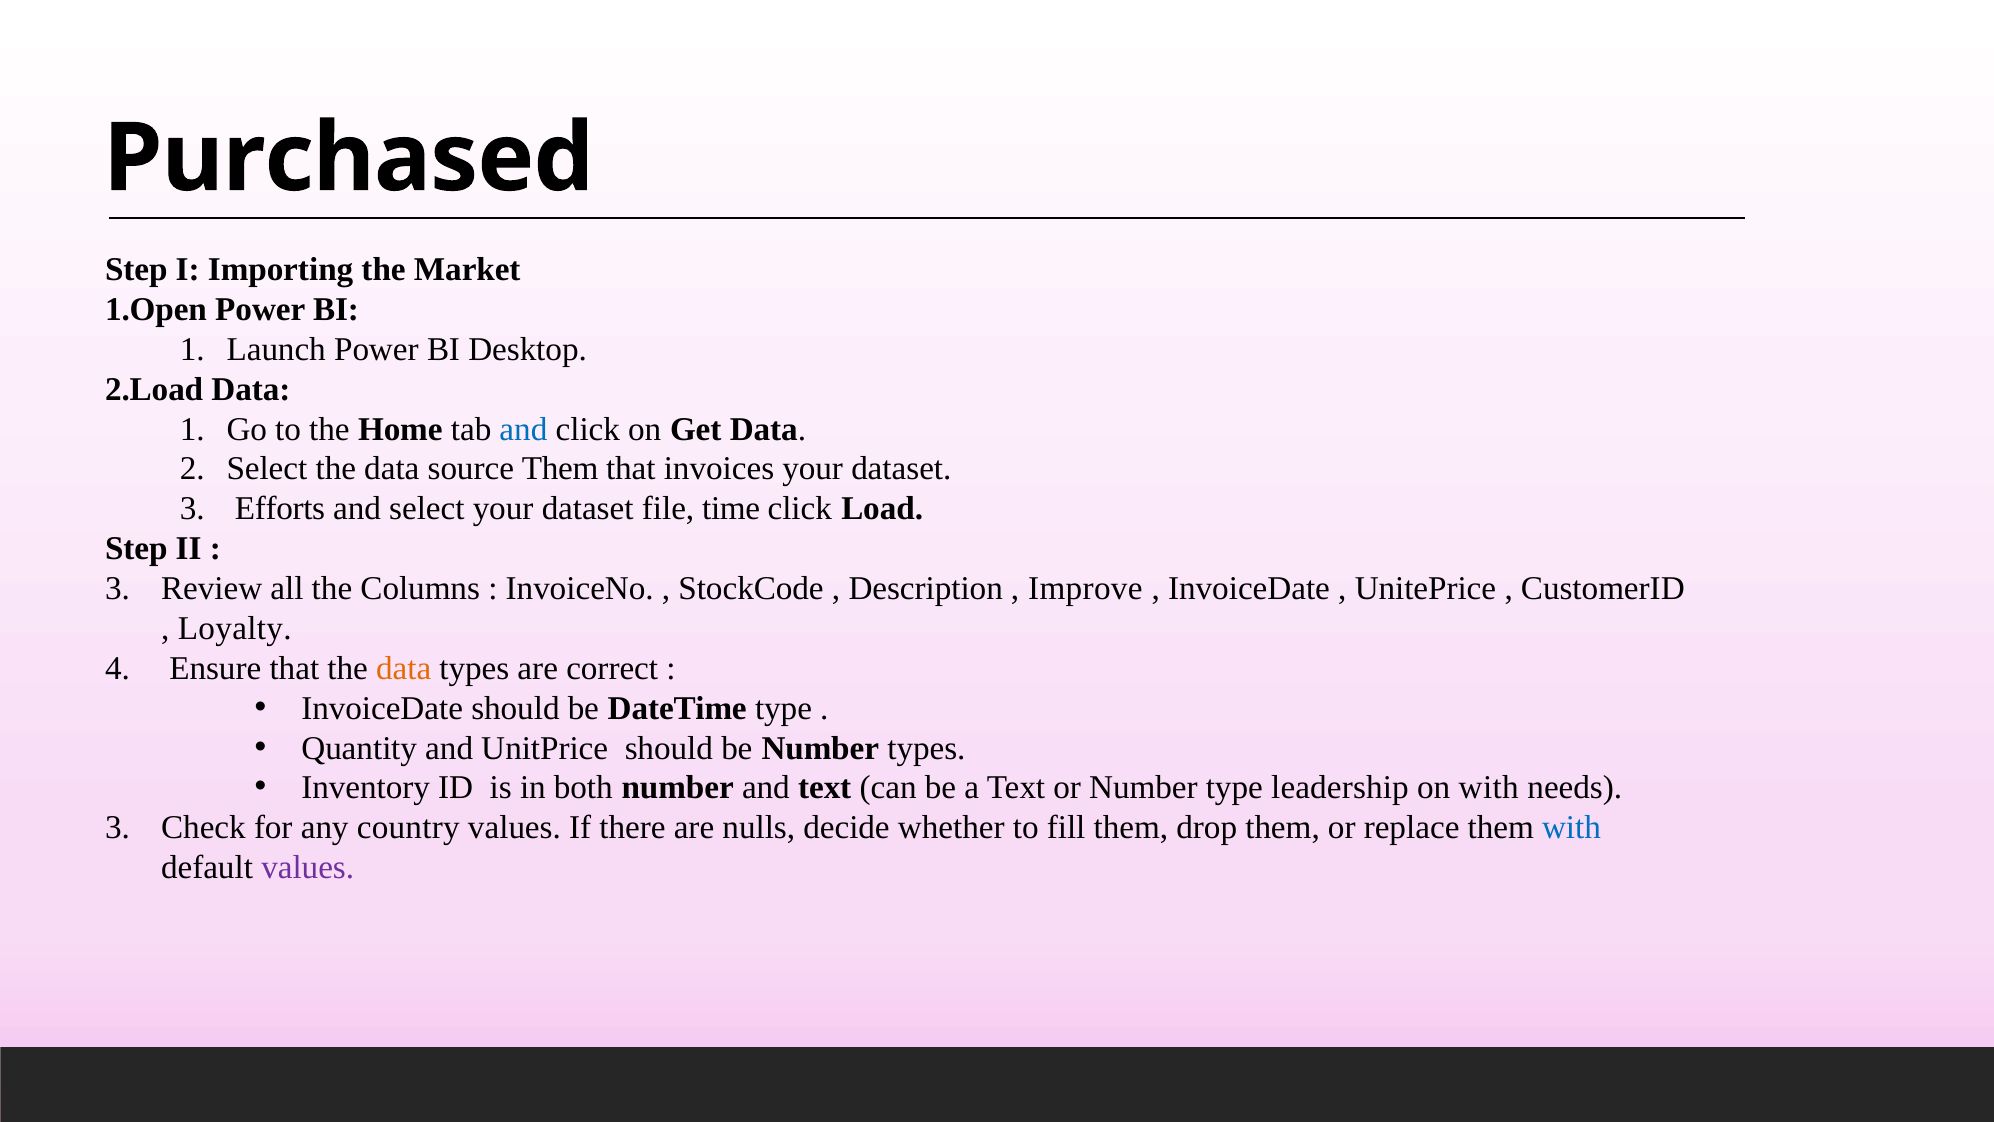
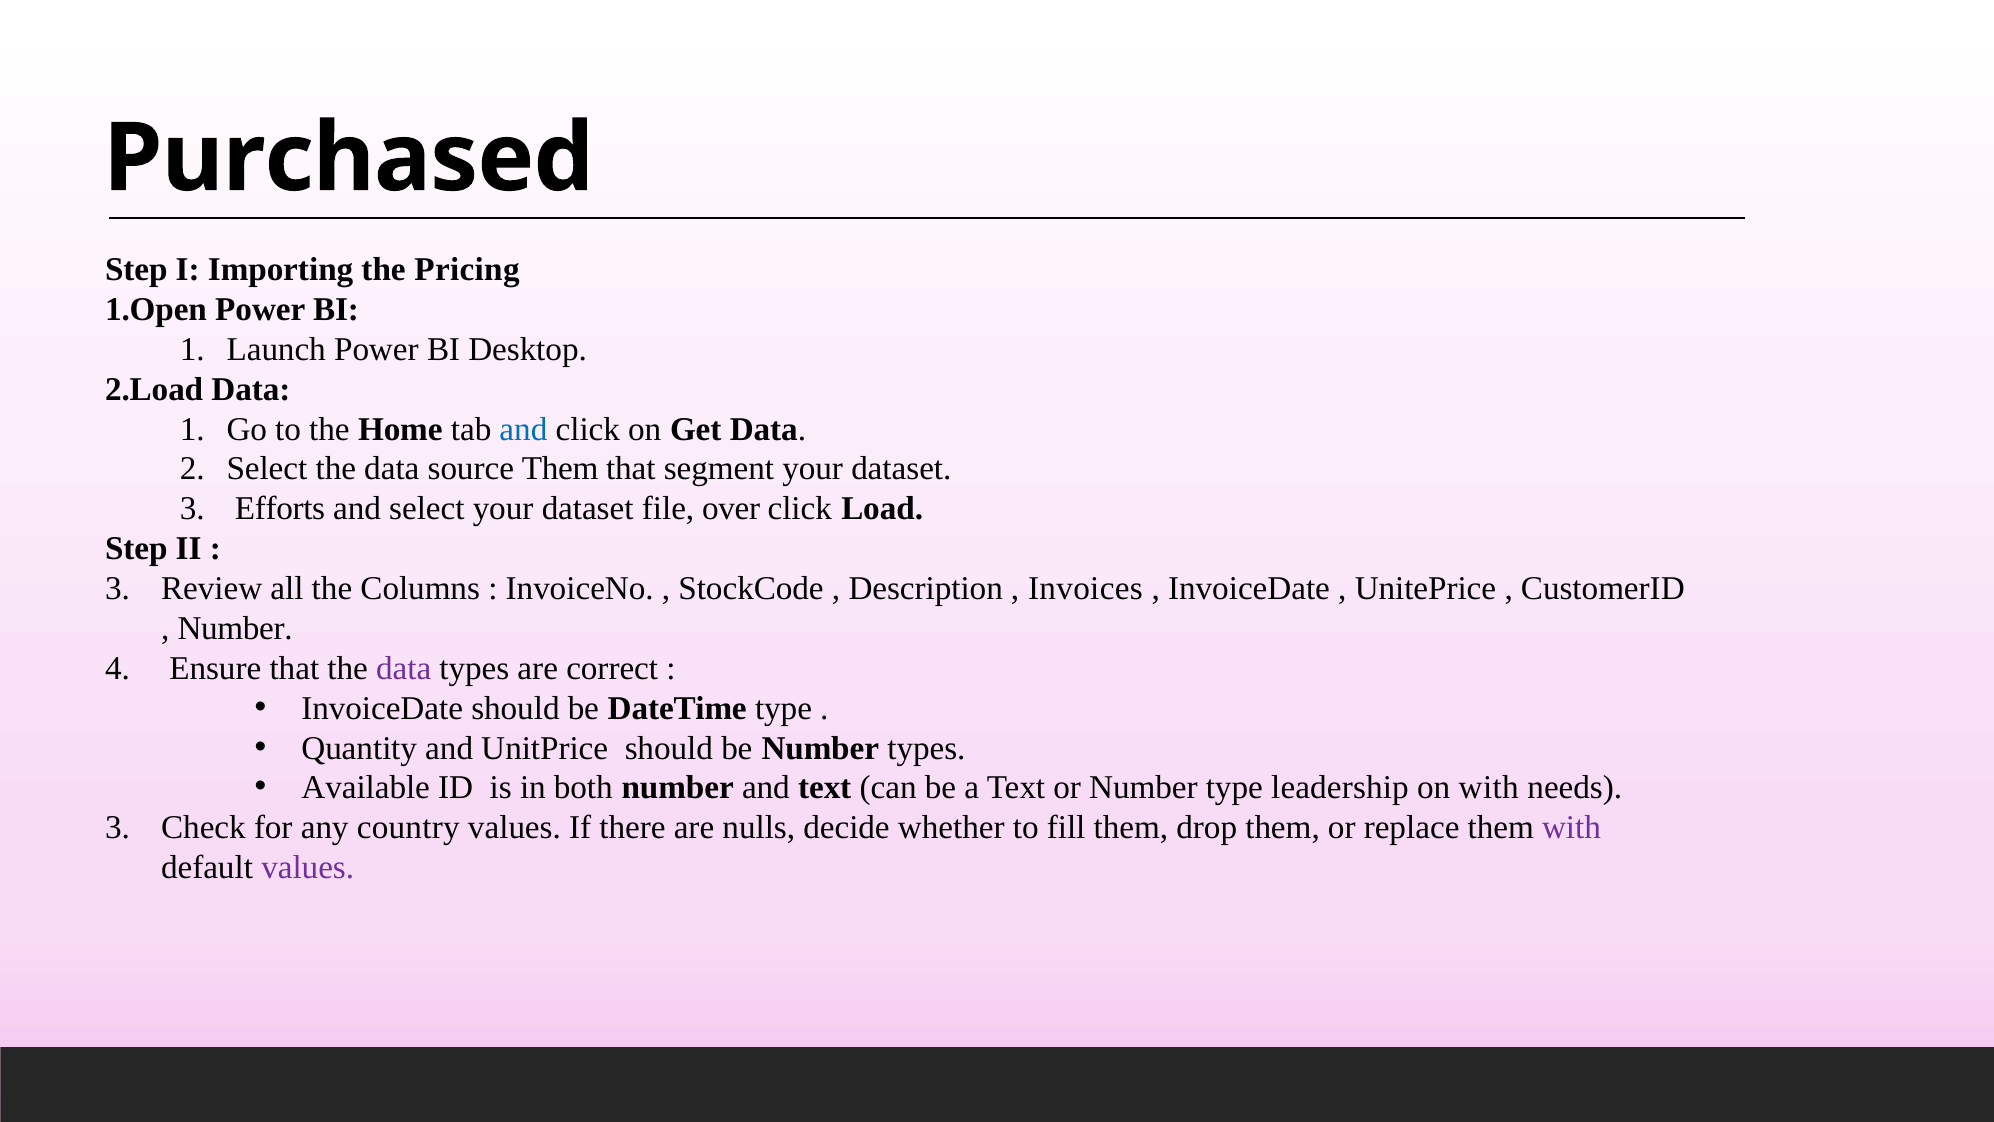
Market: Market -> Pricing (467, 269)
invoices: invoices -> segment (719, 469)
time: time -> over (731, 509)
Improve: Improve -> Invoices (1085, 588)
Loyalty: Loyalty -> Number (235, 628)
data colour: orange -> purple (404, 668)
Inventory: Inventory -> Available (366, 788)
with colour: blue -> purple (1571, 828)
